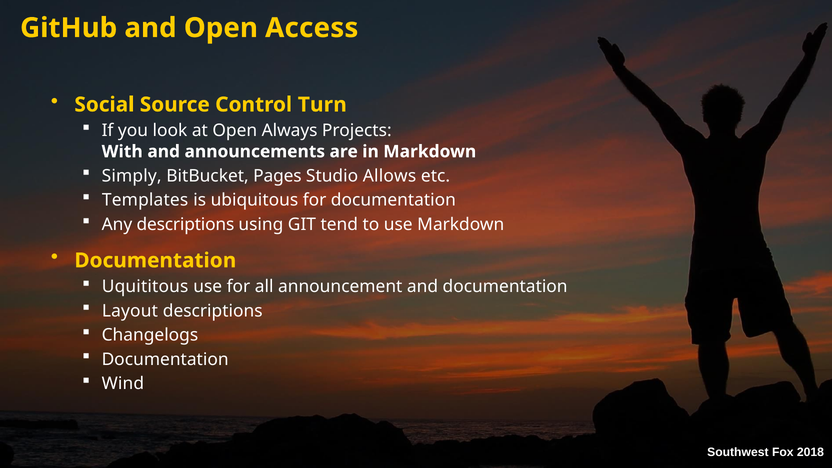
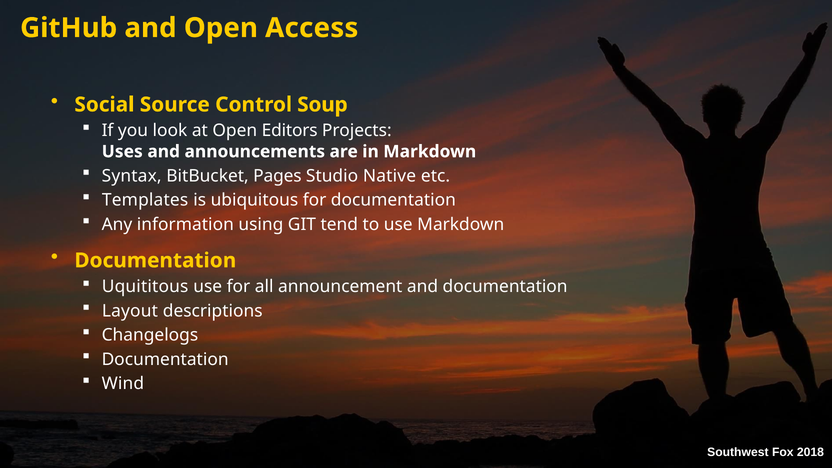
Turn: Turn -> Soup (322, 105)
Always: Always -> Editors (290, 131)
With: With -> Uses (122, 152)
Simply: Simply -> Syntax (132, 176)
Allows: Allows -> Native (390, 176)
Any descriptions: descriptions -> information (185, 224)
